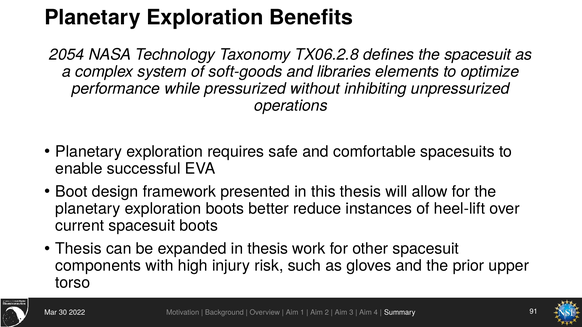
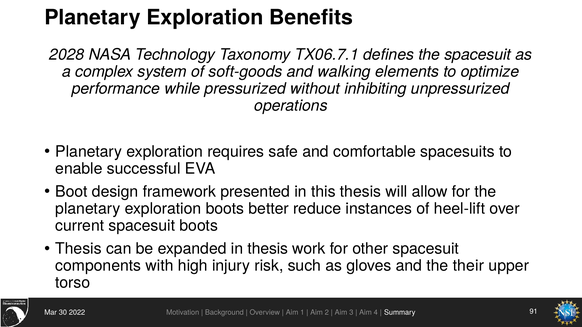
2054: 2054 -> 2028 (67, 55)
TX06.2.8: TX06.2.8 -> TX06.7.1 (327, 55)
libraries: libraries -> walking (344, 72)
prior: prior -> their (468, 266)
